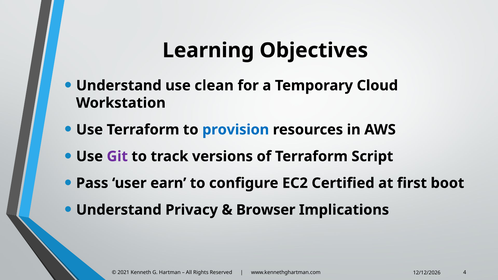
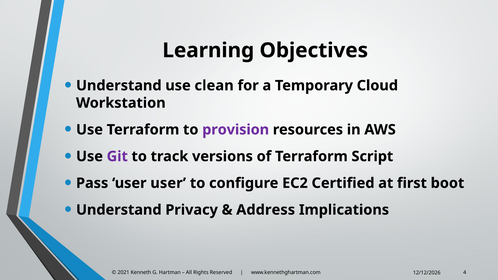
provision colour: blue -> purple (236, 130)
user earn: earn -> user (168, 183)
Browser: Browser -> Address (266, 210)
